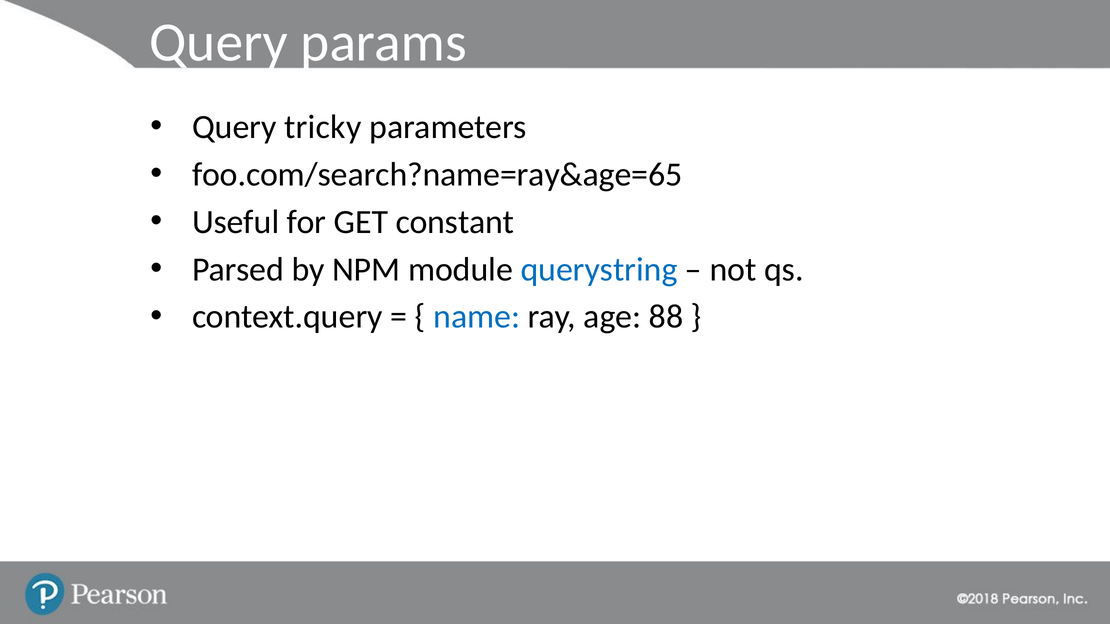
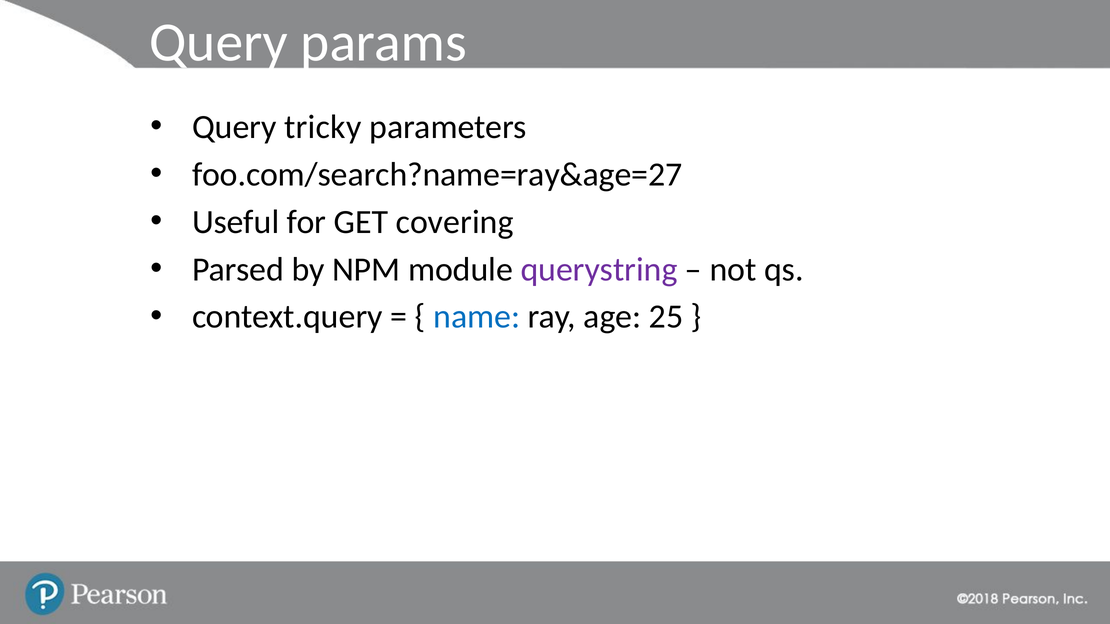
foo.com/search?name=ray&age=65: foo.com/search?name=ray&age=65 -> foo.com/search?name=ray&age=27 (437, 175)
constant: constant -> covering (455, 222)
querystring colour: blue -> purple (599, 270)
88: 88 -> 25 (666, 317)
